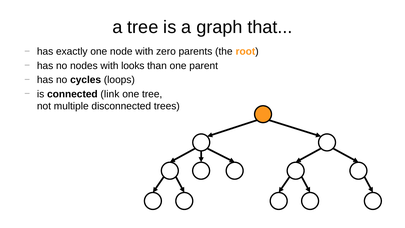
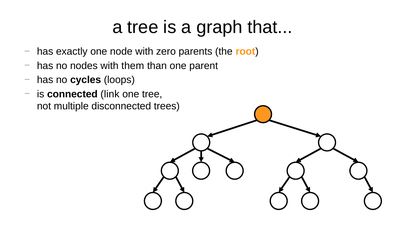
looks: looks -> them (133, 66)
